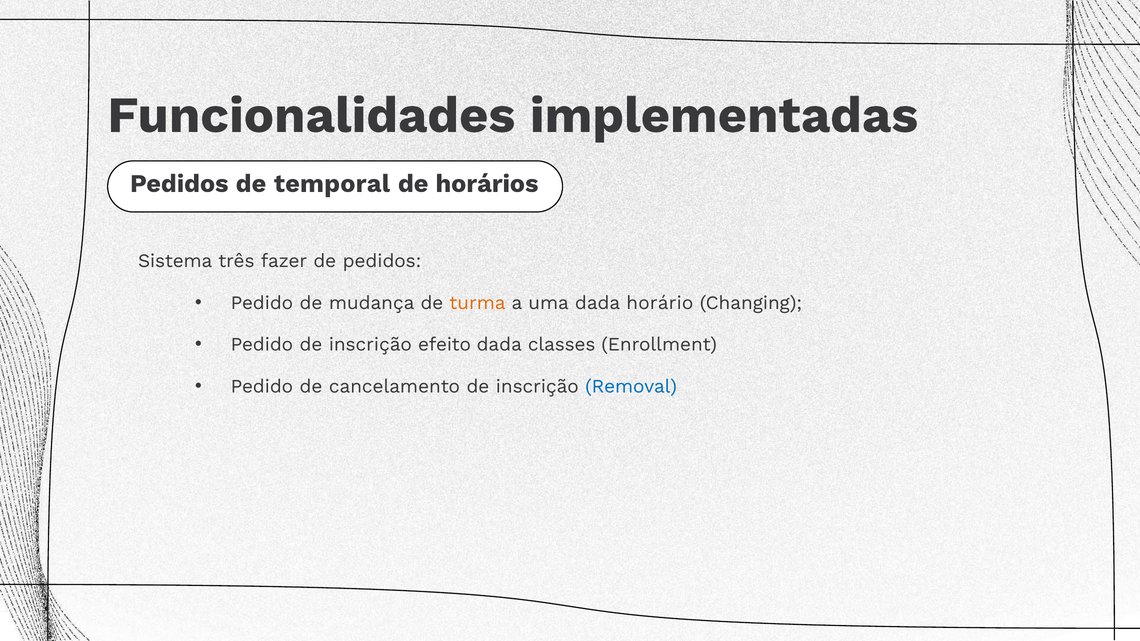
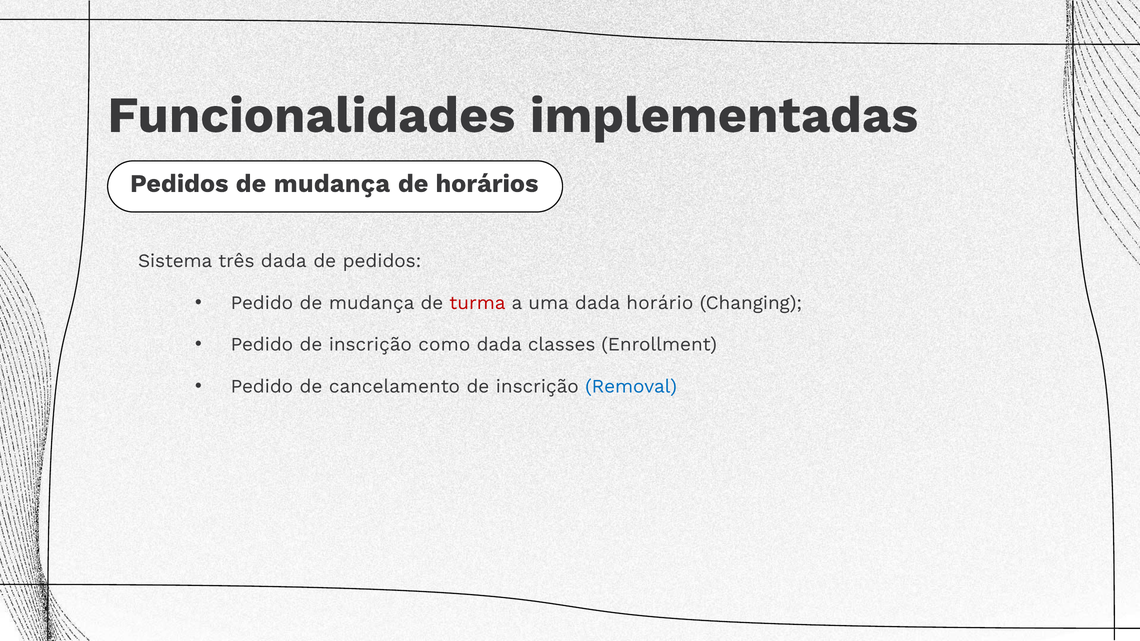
Pedidos de temporal: temporal -> mudança (332, 184)
três fazer: fazer -> dada (284, 261)
turma colour: orange -> red (477, 303)
efeito: efeito -> como (444, 345)
